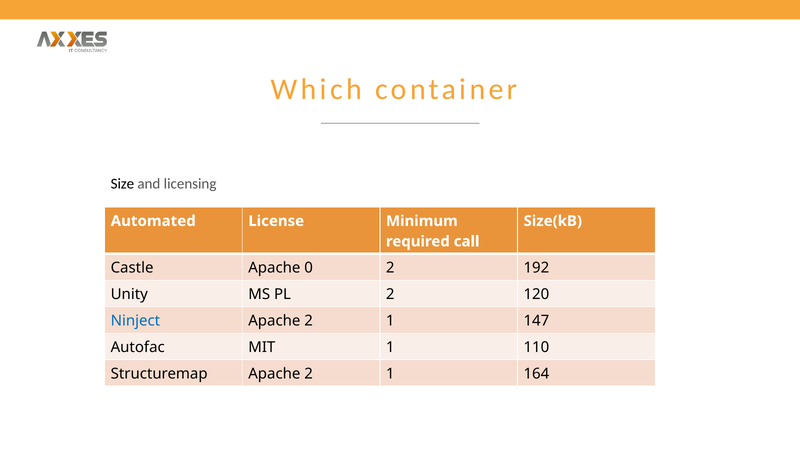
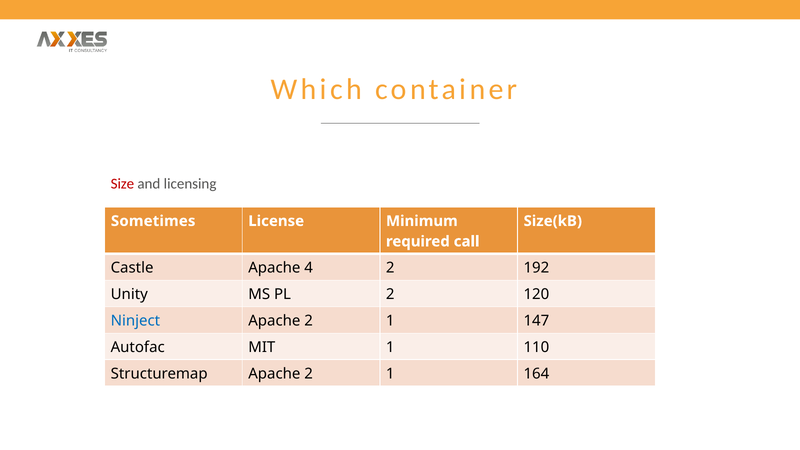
Size colour: black -> red (122, 184)
Automated: Automated -> Sometimes (153, 221)
0: 0 -> 4 (309, 268)
